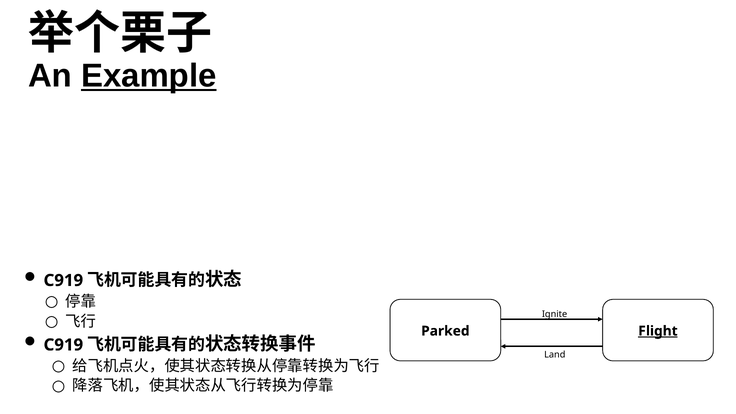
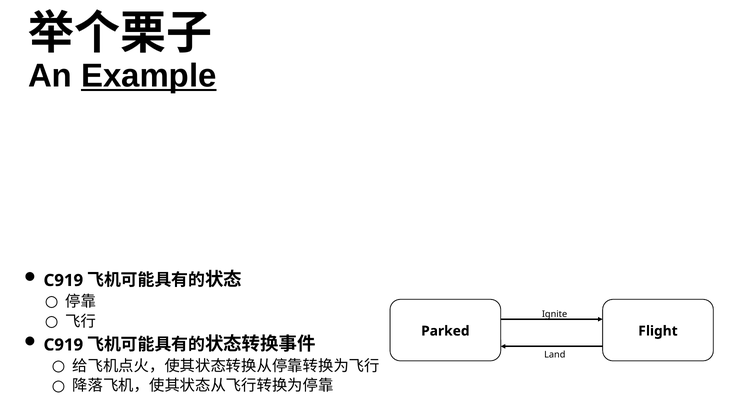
Flight underline: present -> none (658, 331)
